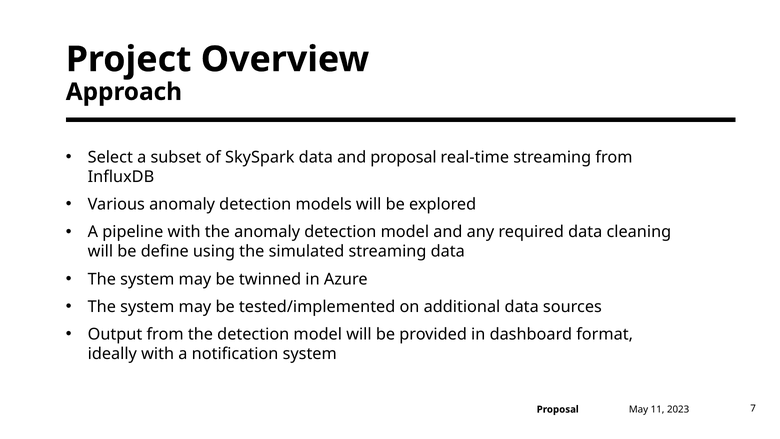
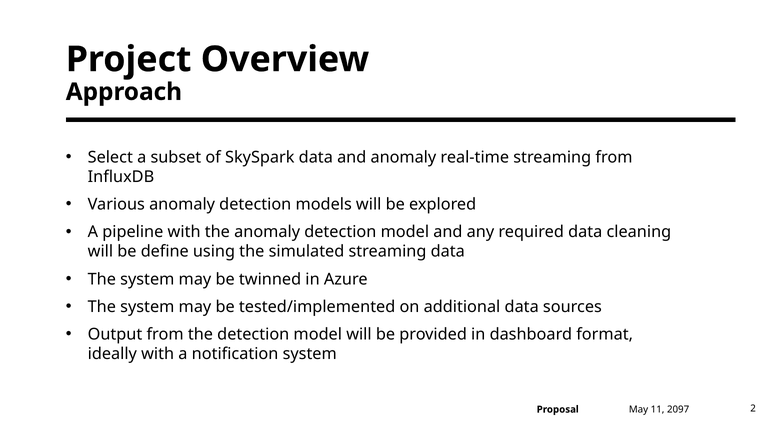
and proposal: proposal -> anomaly (403, 157)
2023: 2023 -> 2097 (678, 409)
7: 7 -> 2 (753, 408)
